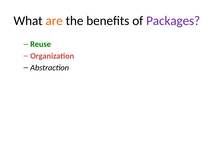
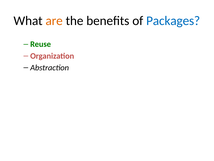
Packages colour: purple -> blue (173, 21)
